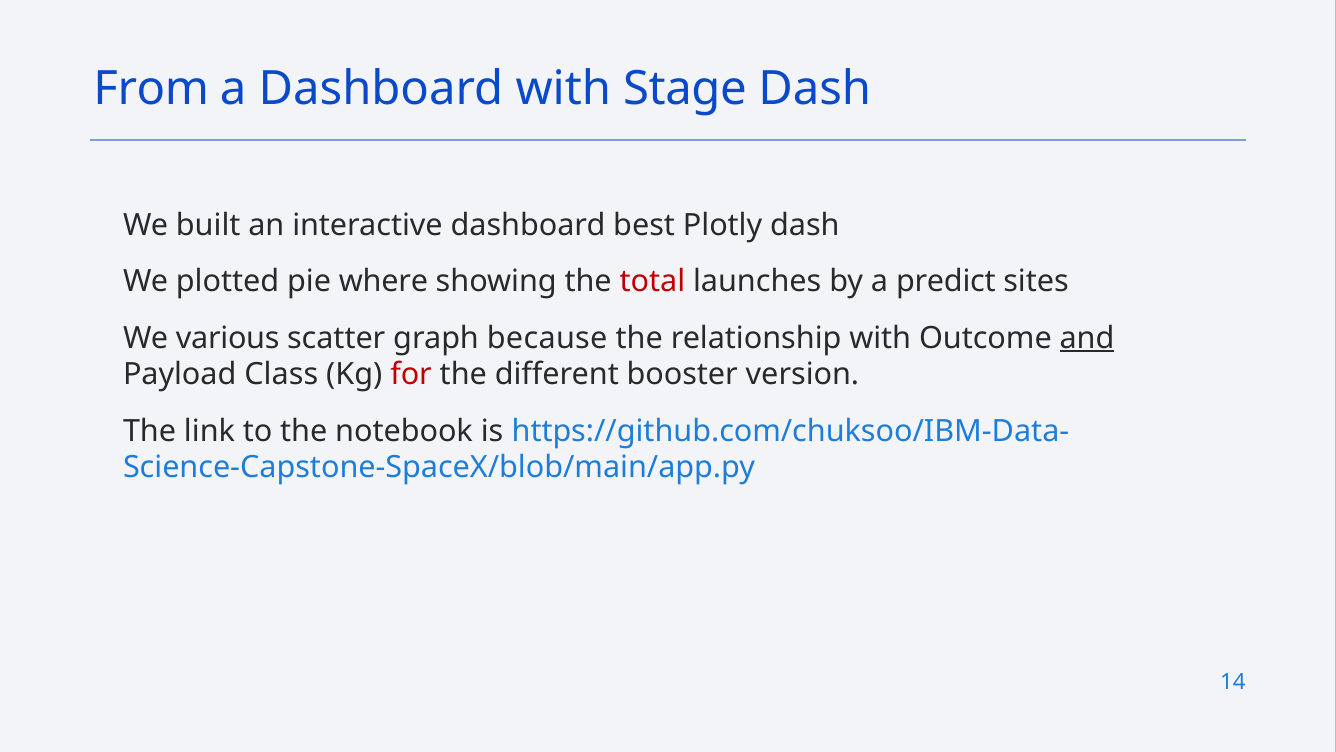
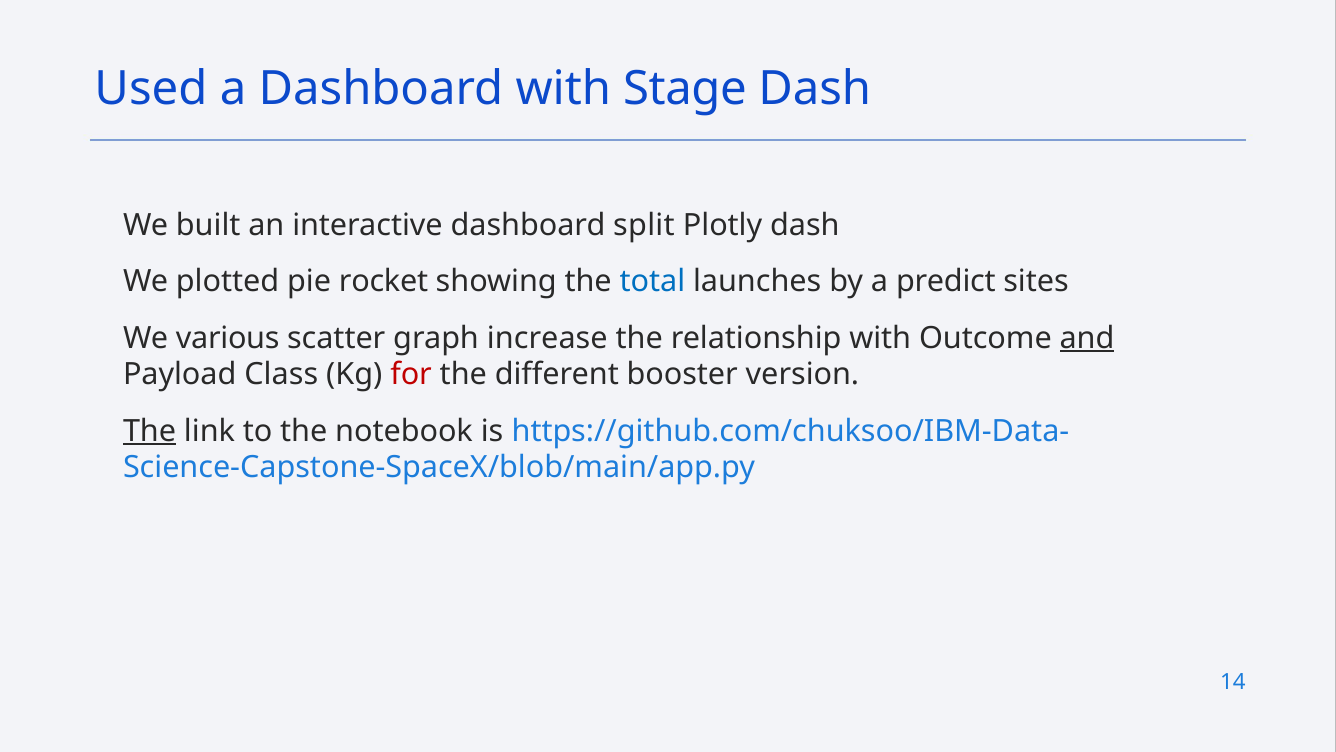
From: From -> Used (151, 89)
best: best -> split (644, 226)
where: where -> rocket (384, 282)
total colour: red -> blue (652, 282)
because: because -> increase (547, 338)
The underline: none -> present (150, 431)
